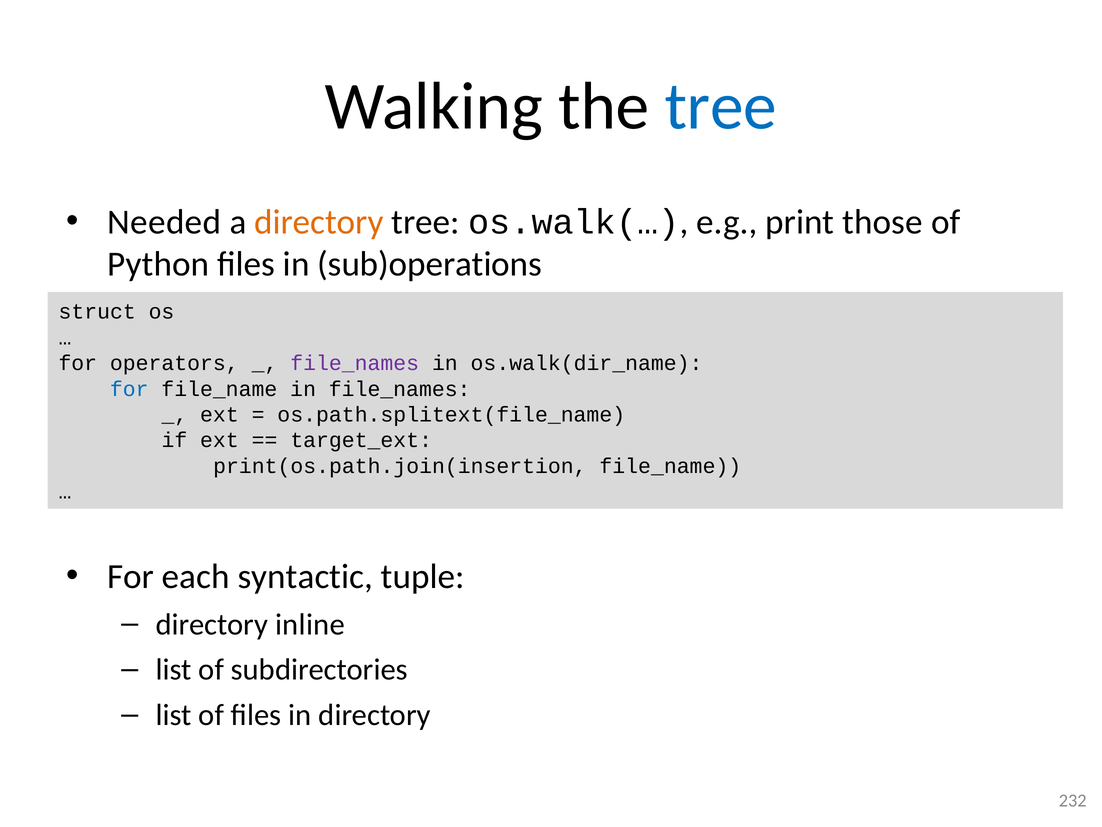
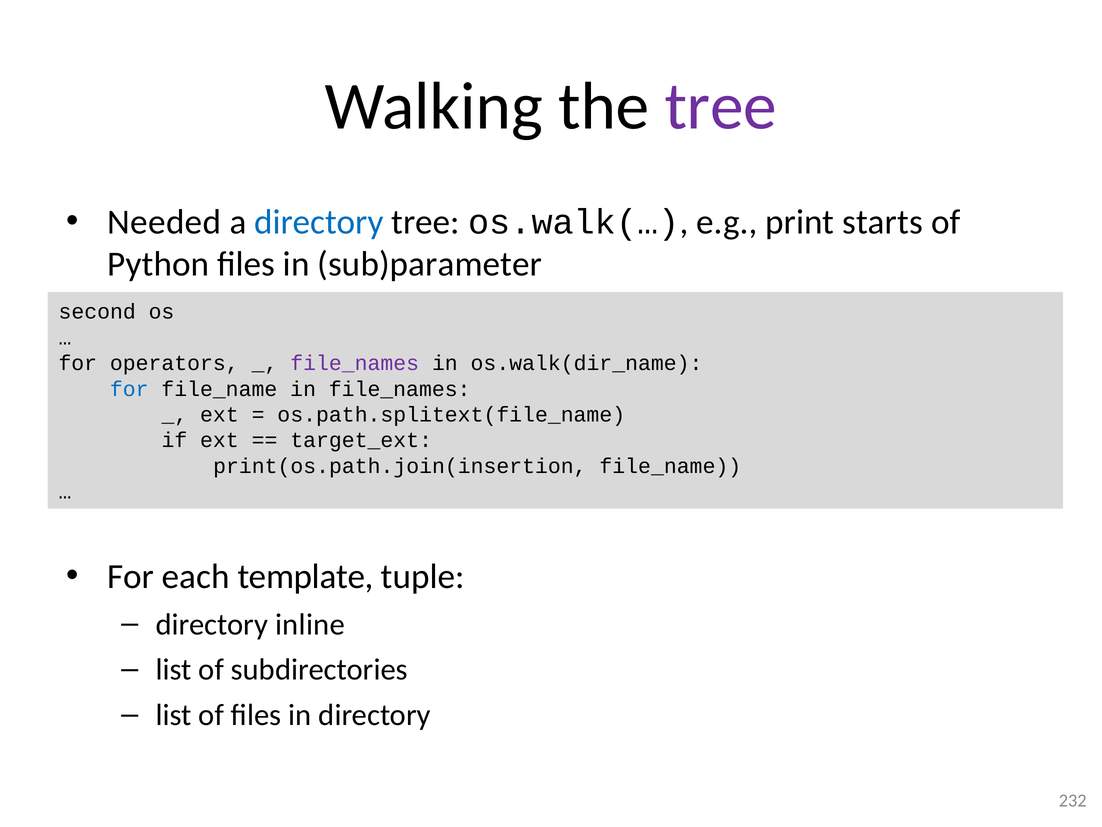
tree colour: blue -> purple (721, 107)
directory colour: orange -> blue (319, 222)
those: those -> starts (882, 222)
sub)operations: sub)operations -> sub)parameter (430, 264)
struct: struct -> second (97, 312)
syntactic: syntactic -> template (305, 576)
